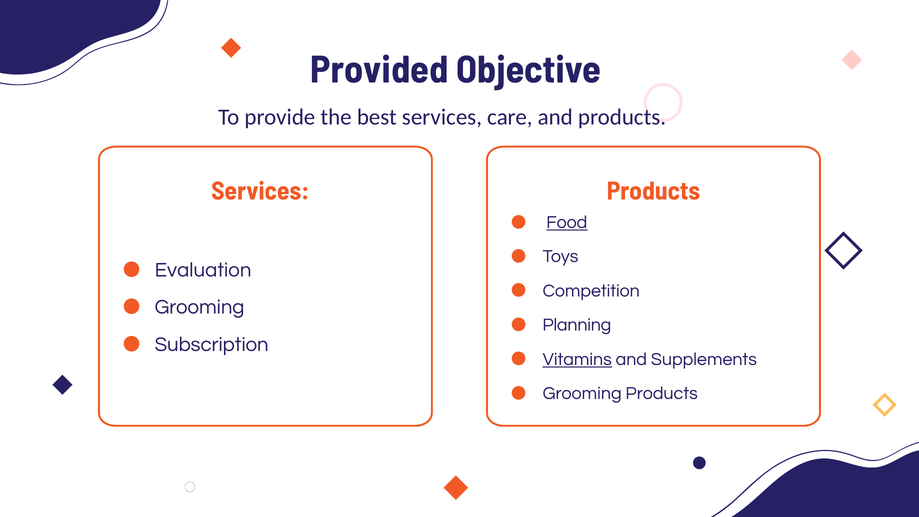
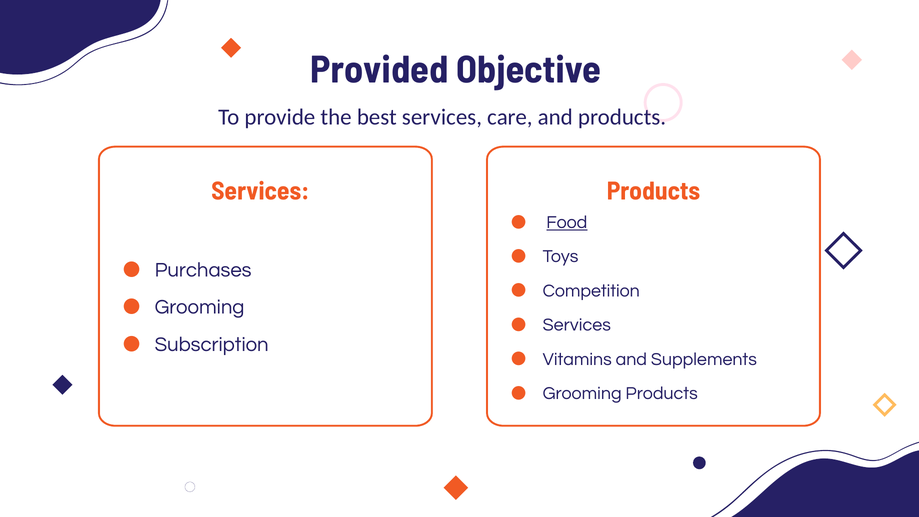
Evaluation: Evaluation -> Purchases (203, 270)
Planning: Planning -> Services (577, 325)
Vitamins underline: present -> none (577, 359)
